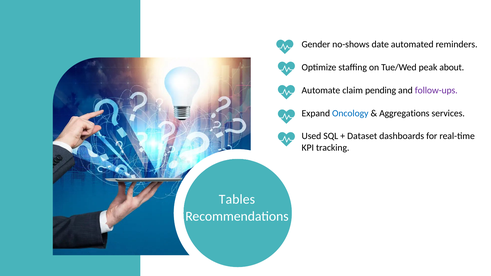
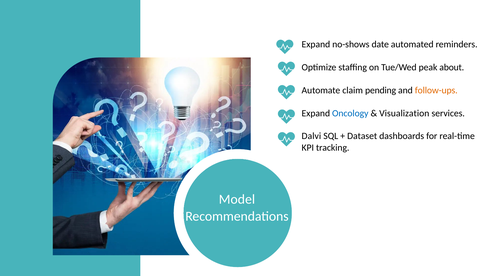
Gender: Gender -> Expand (316, 45)
follow-ups colour: purple -> orange (436, 90)
Aggregations: Aggregations -> Visualization (404, 113)
Used: Used -> Dalvi (311, 136)
Tables: Tables -> Model (237, 199)
